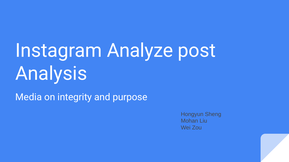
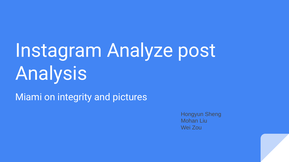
Media: Media -> Miami (29, 98)
purpose: purpose -> pictures (130, 98)
